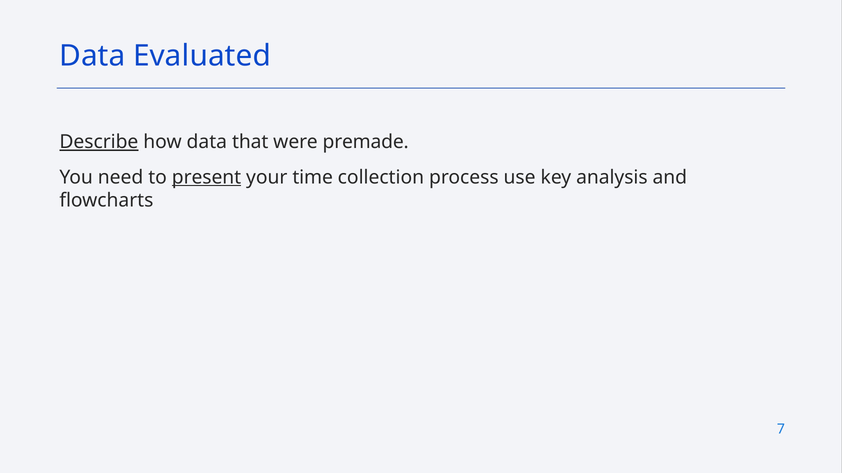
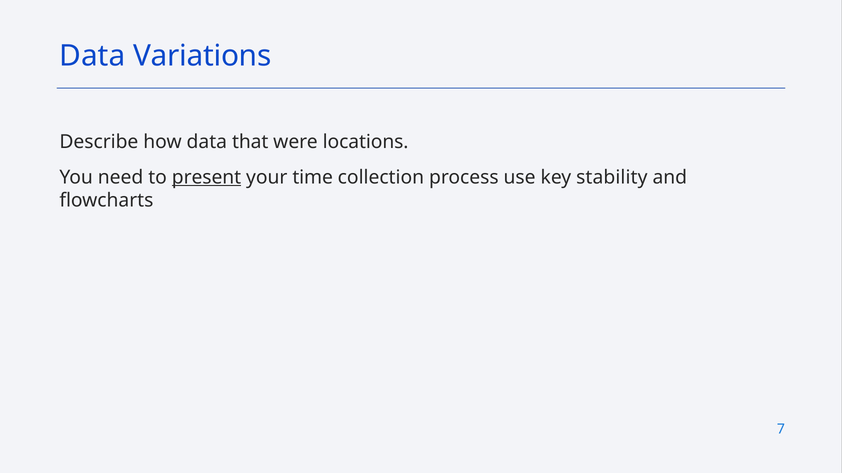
Evaluated: Evaluated -> Variations (202, 56)
Describe underline: present -> none (99, 142)
premade: premade -> locations (366, 142)
analysis: analysis -> stability (612, 178)
